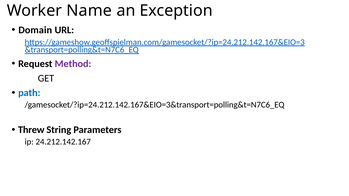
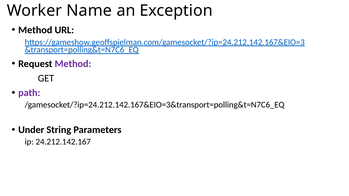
Domain: Domain -> Method (35, 30)
path colour: blue -> purple (29, 93)
Threw: Threw -> Under (31, 130)
